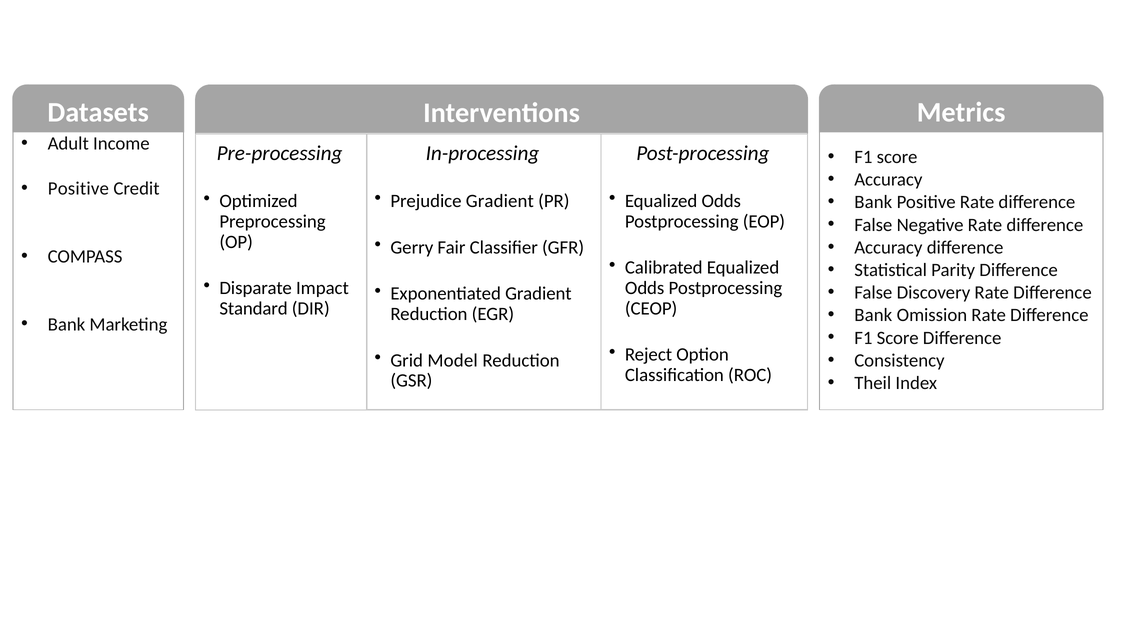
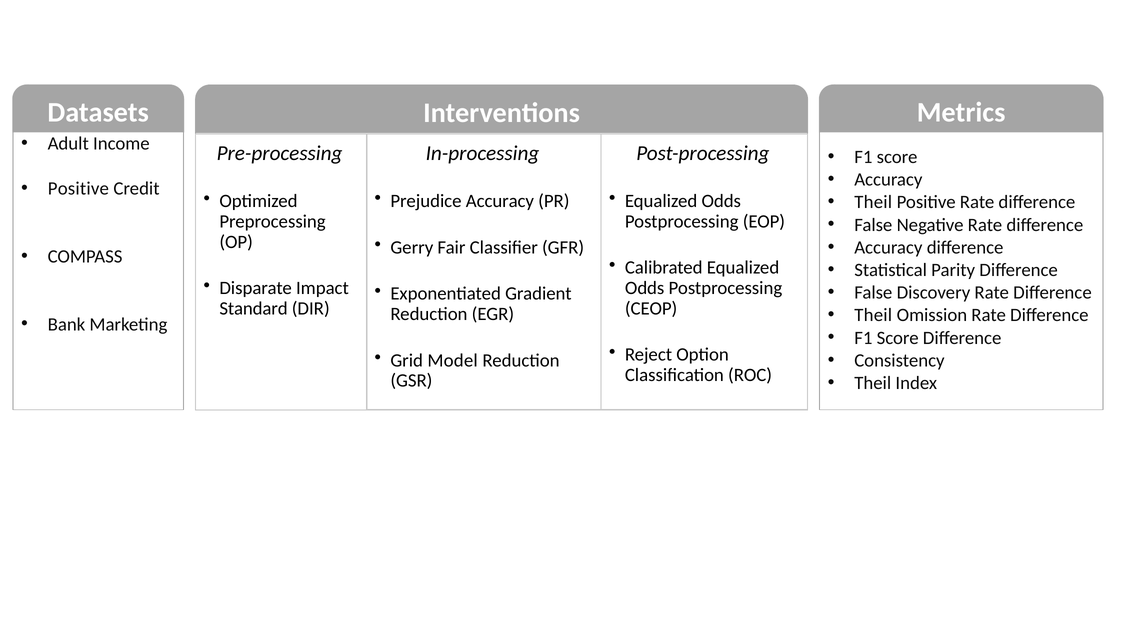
Prejudice Gradient: Gradient -> Accuracy (500, 201)
Bank: Bank -> Theil (873, 202)
Bank: Bank -> Theil (873, 315)
